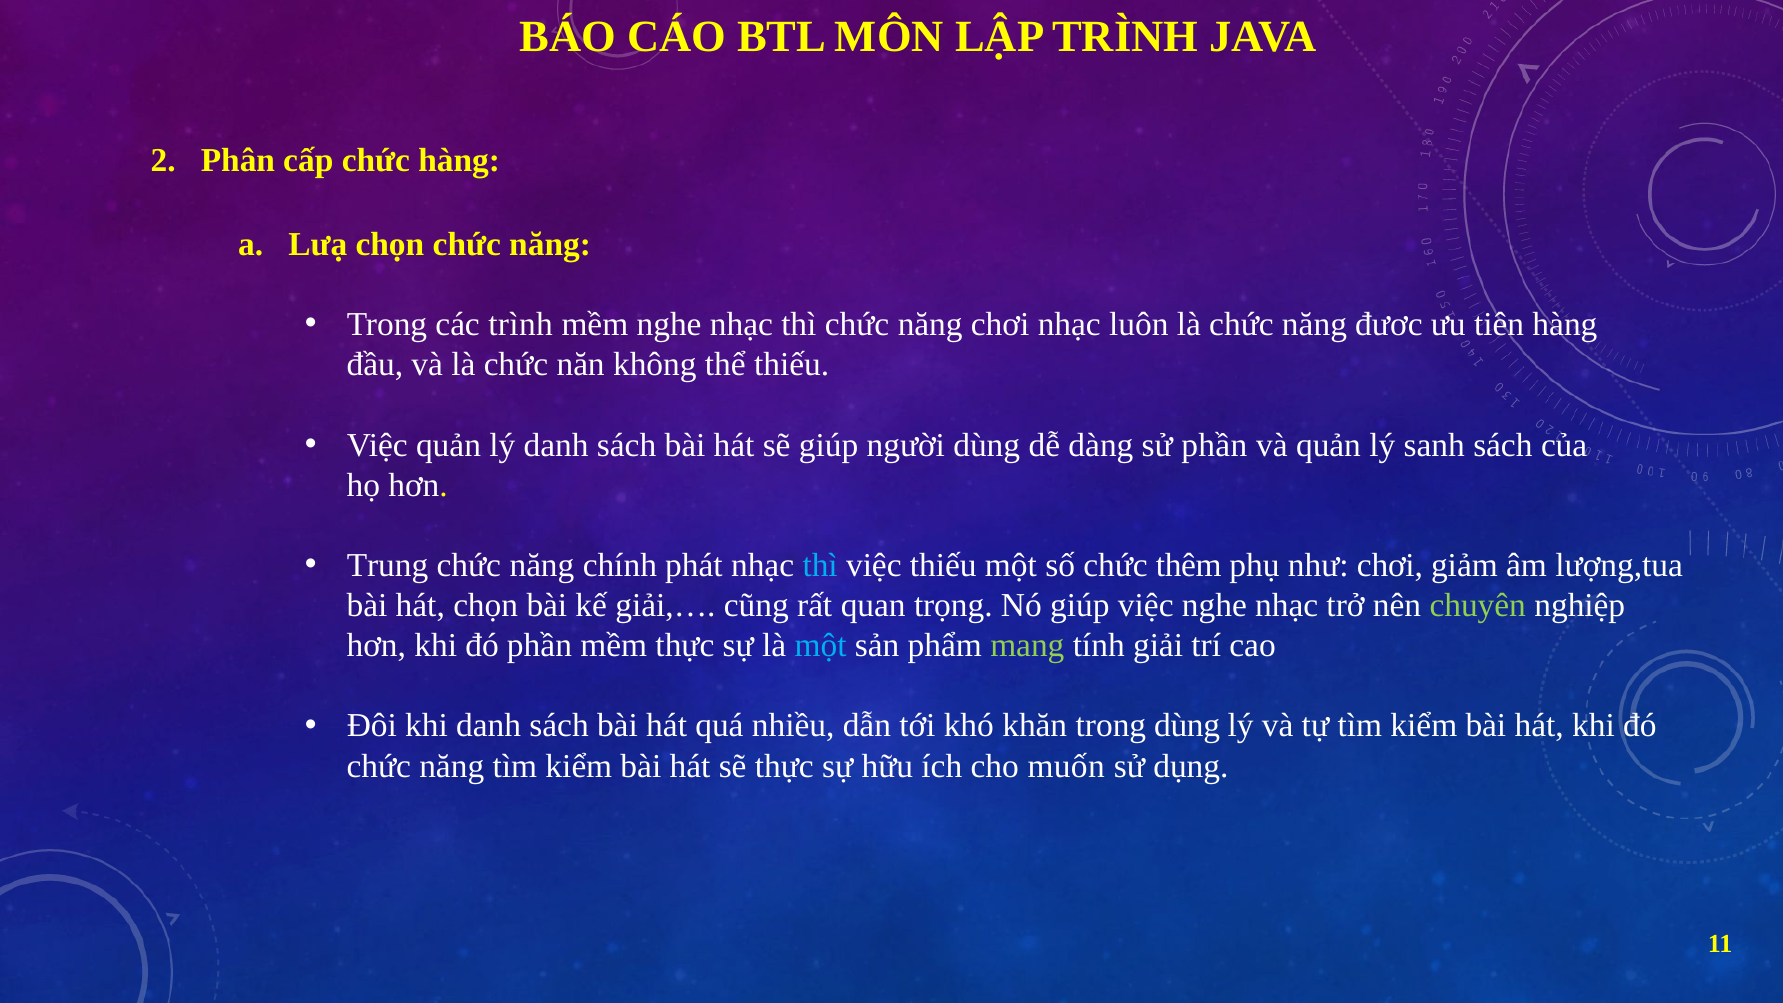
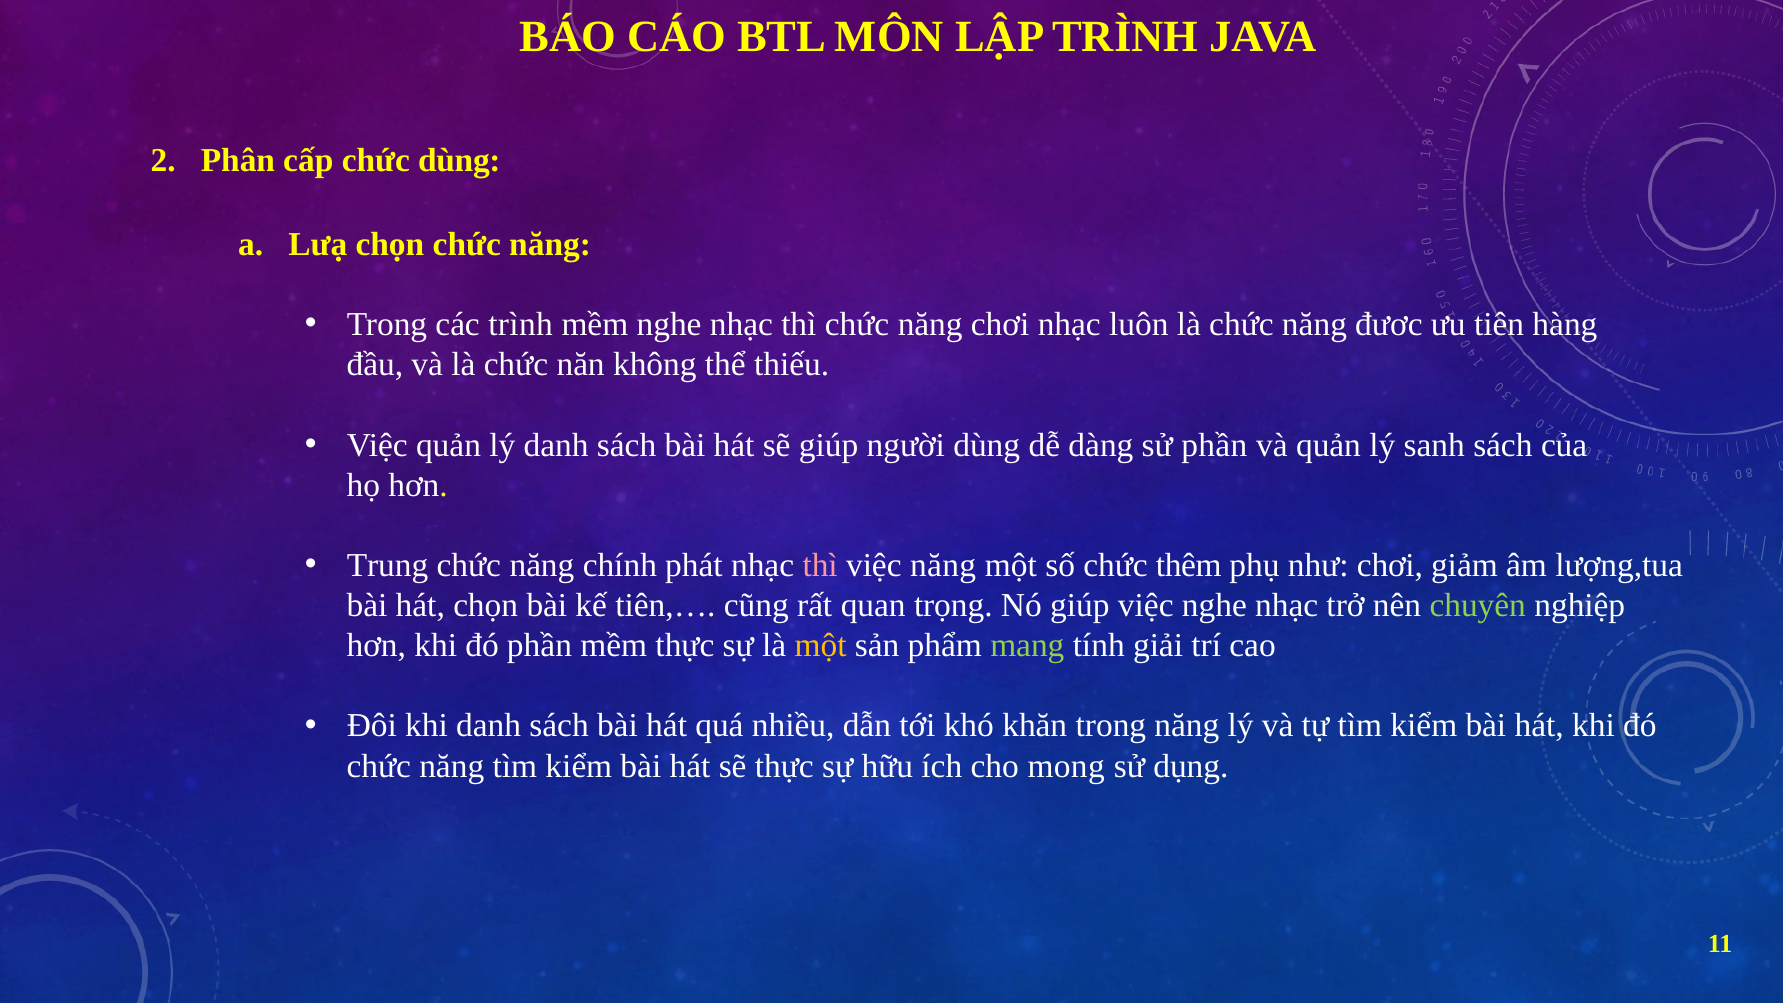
chức hàng: hàng -> dùng (459, 161)
thì colour: light blue -> pink (820, 565)
việc thiếu: thiếu -> năng (943, 565)
giải,…: giải,… -> tiên,… (665, 606)
một colour: light blue -> yellow (821, 646)
trong dùng: dùng -> năng (1187, 726)
muốn: muốn -> mong (1066, 766)
